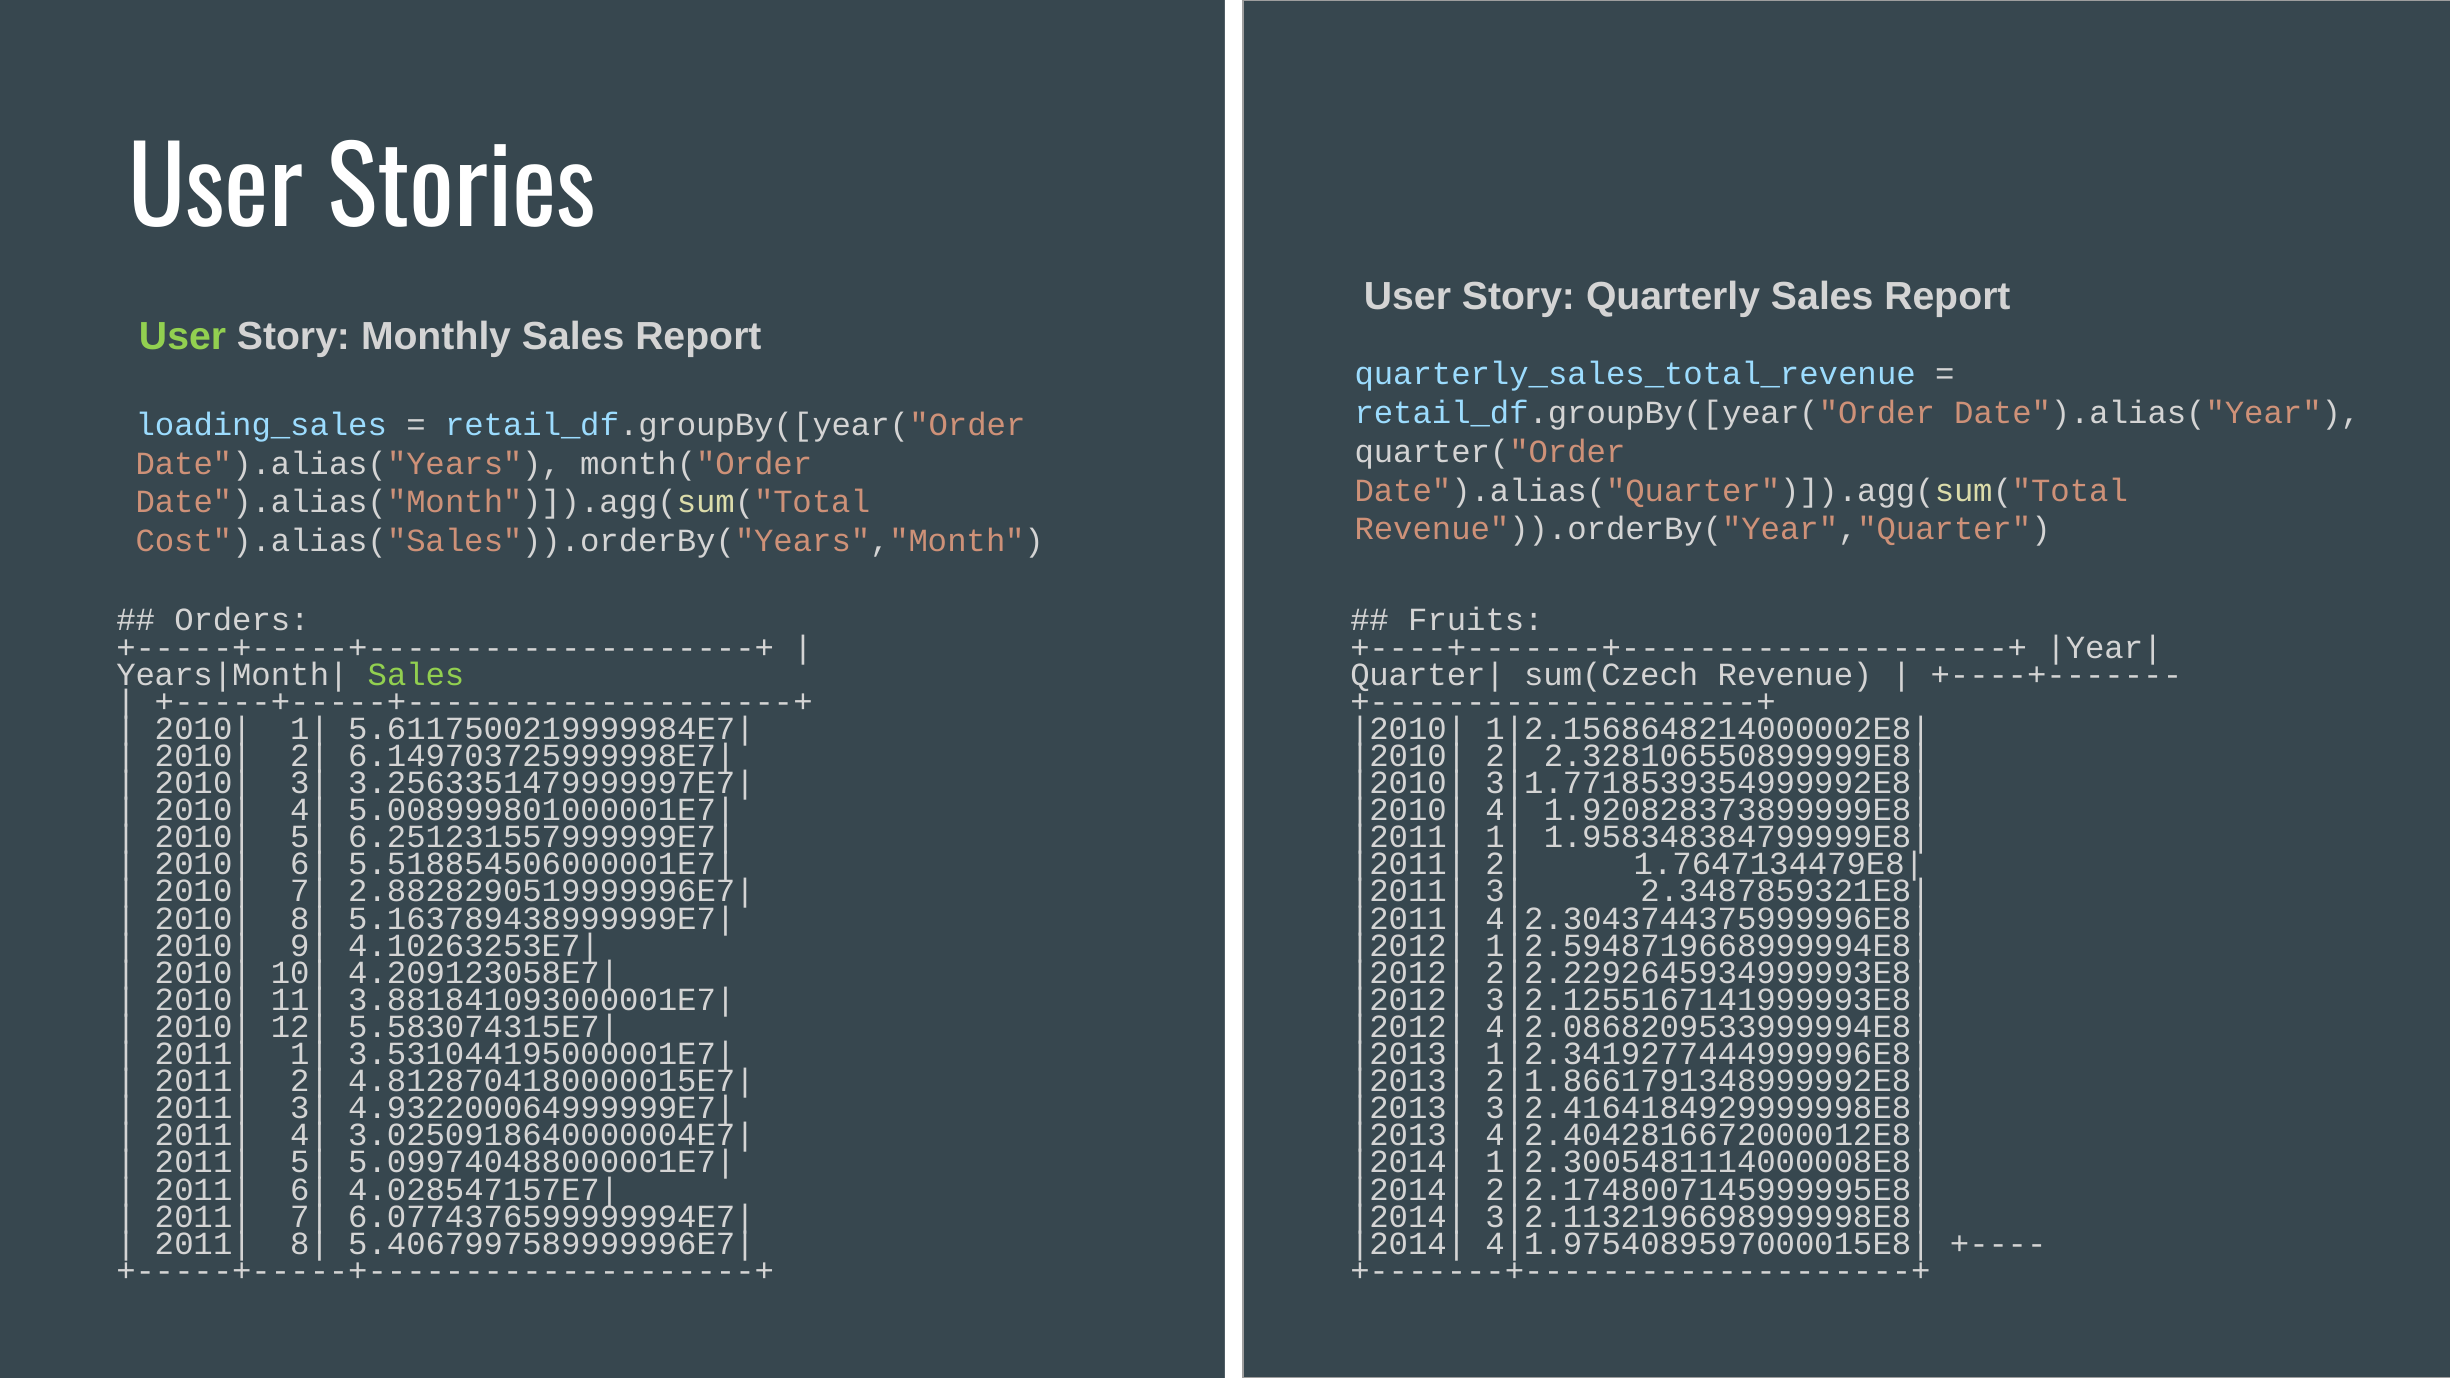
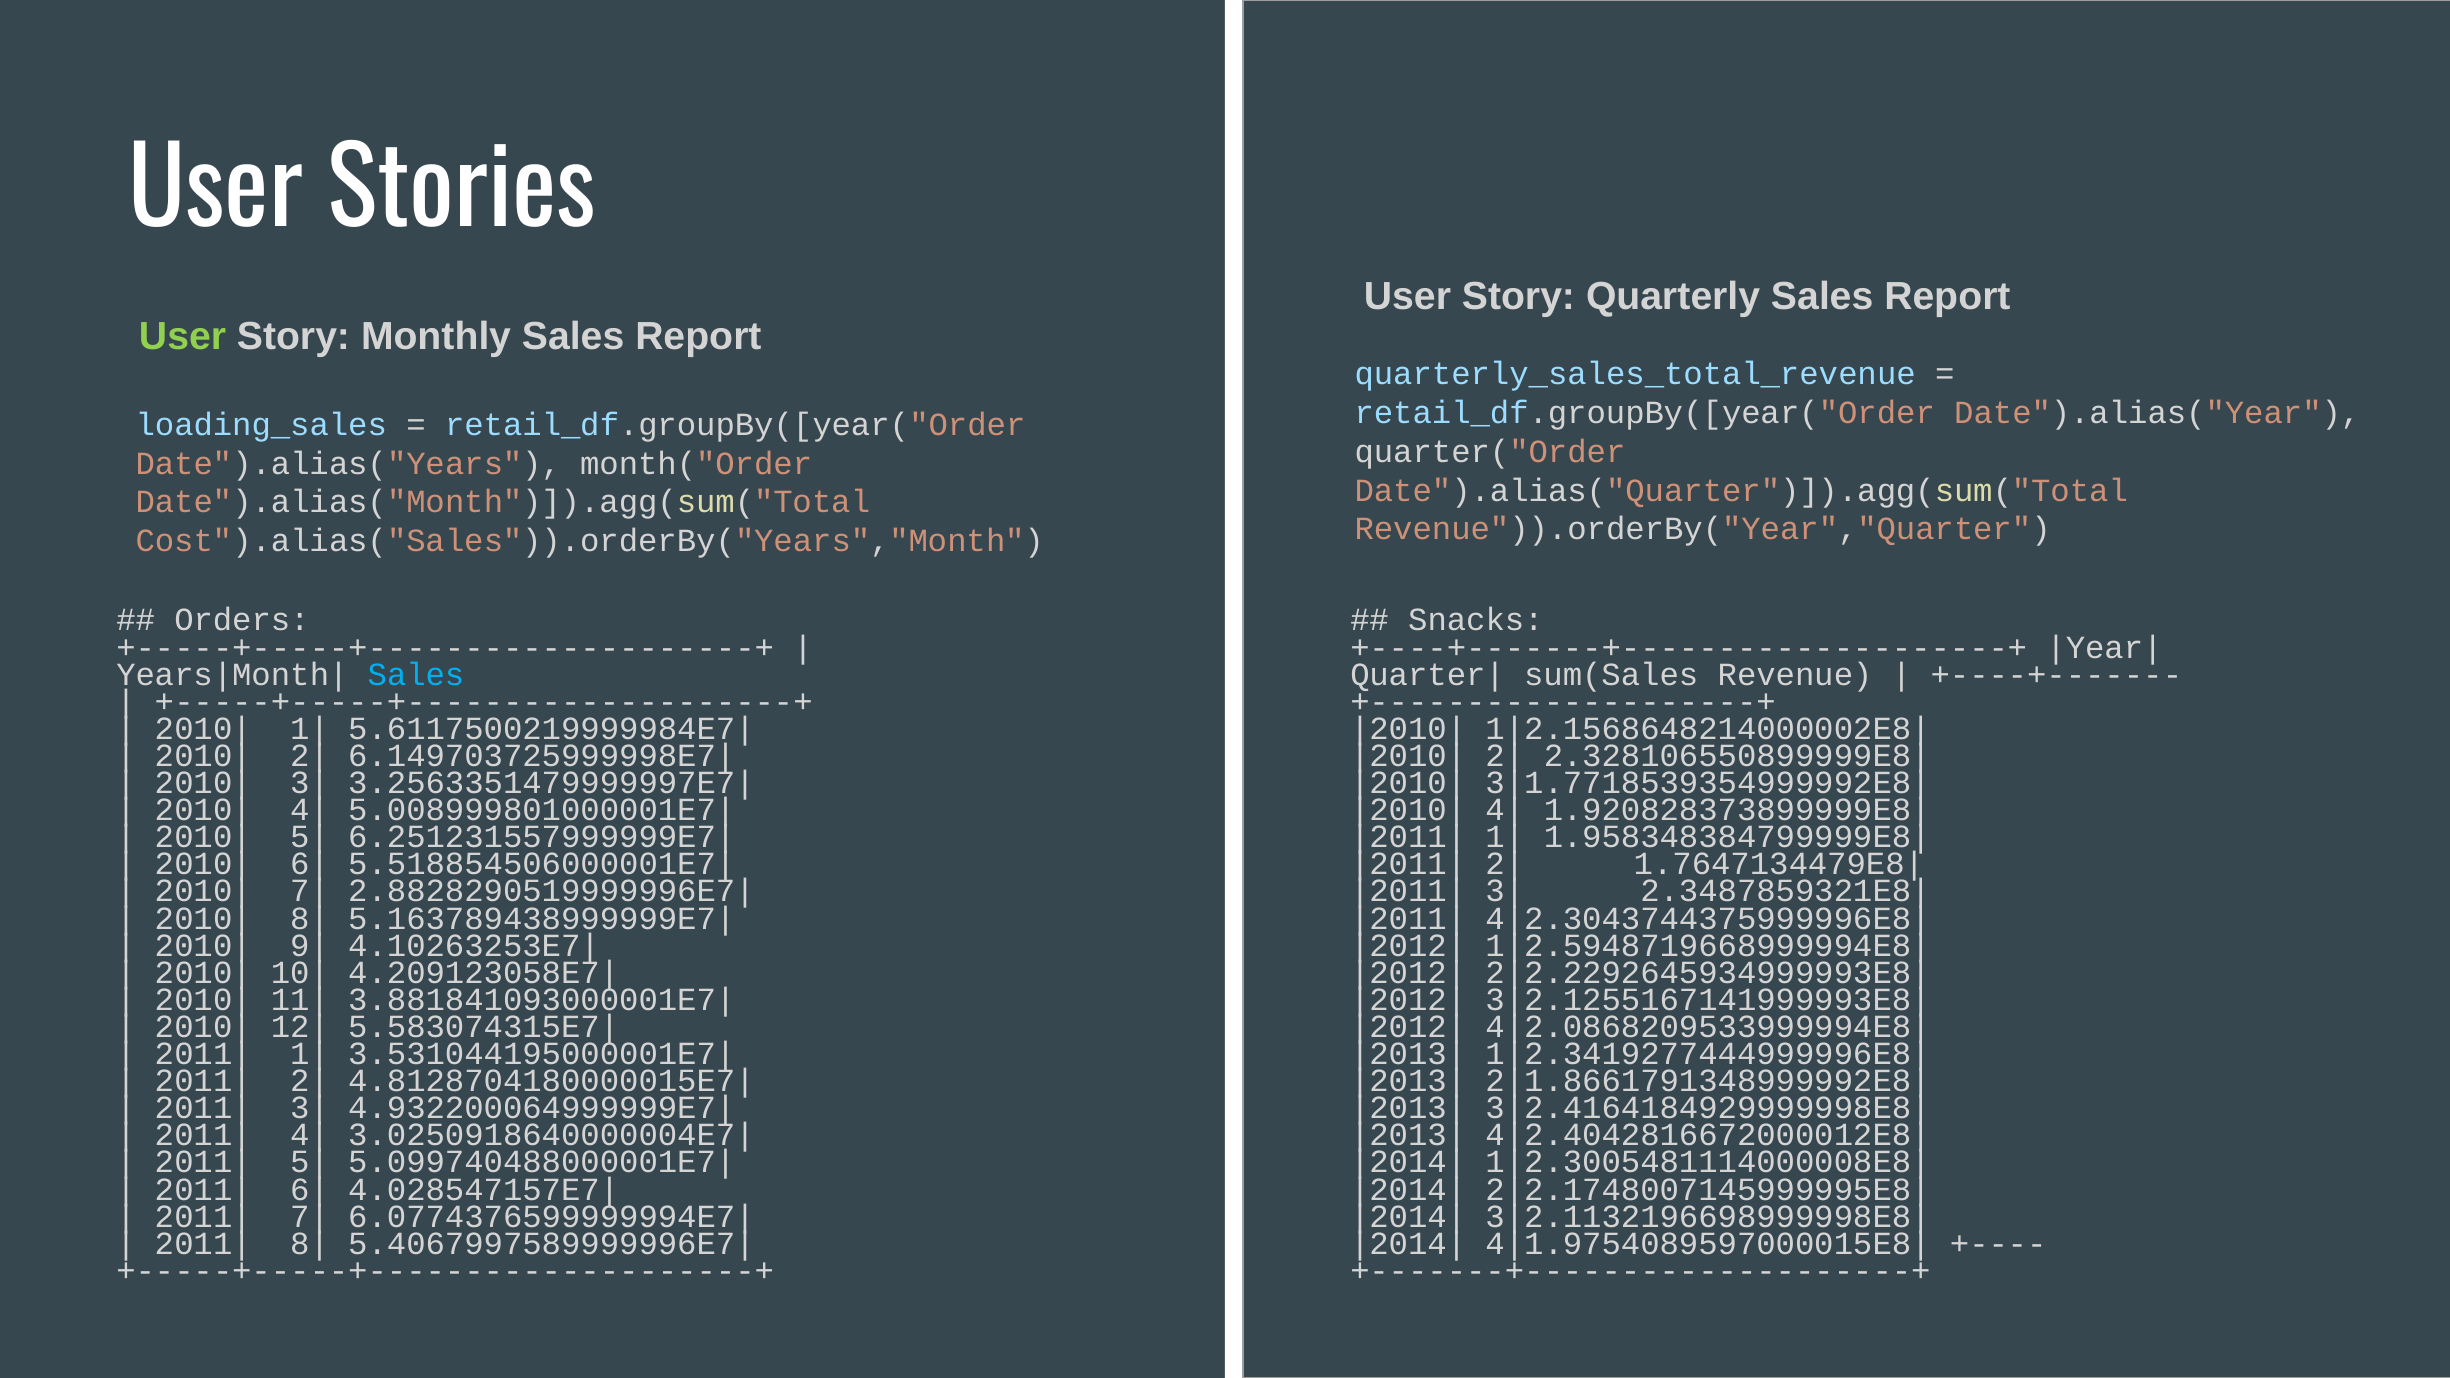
Fruits: Fruits -> Snacks (1476, 620)
Sales colour: light green -> light blue (416, 675)
sum(Czech: sum(Czech -> sum(Sales (1611, 675)
